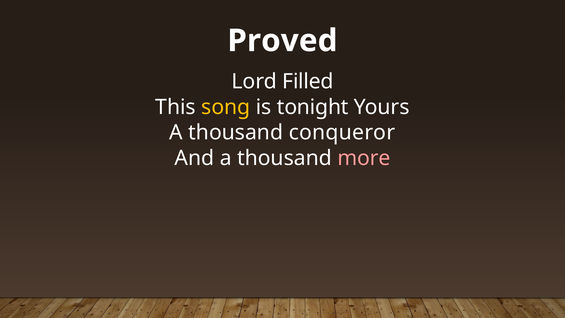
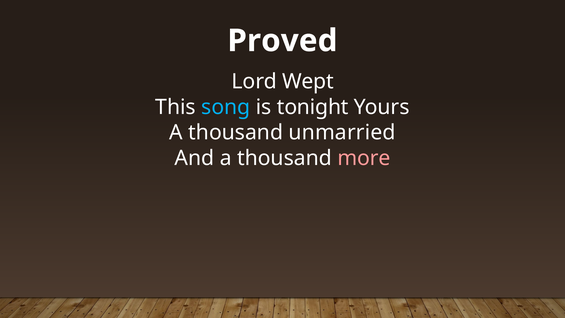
Filled: Filled -> Wept (308, 82)
song colour: yellow -> light blue (226, 107)
conqueror: conqueror -> unmarried (342, 132)
